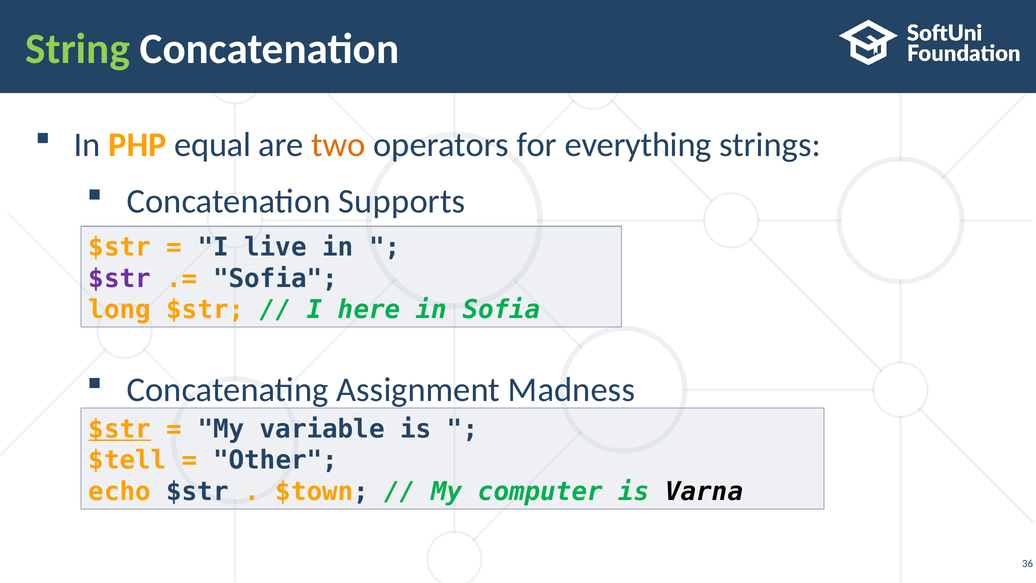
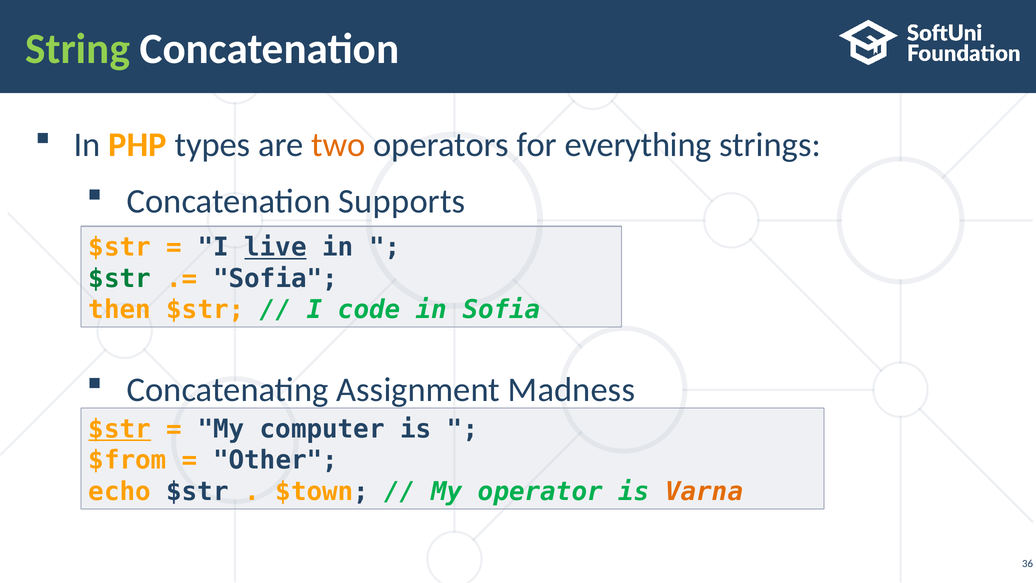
equal: equal -> types (213, 145)
live underline: none -> present (275, 247)
$str colour: purple -> green (120, 278)
long: long -> then (120, 310)
here: here -> code (369, 310)
variable: variable -> computer (322, 429)
$tell: $tell -> $from (127, 460)
computer: computer -> operator (540, 491)
Varna colour: black -> orange (704, 491)
